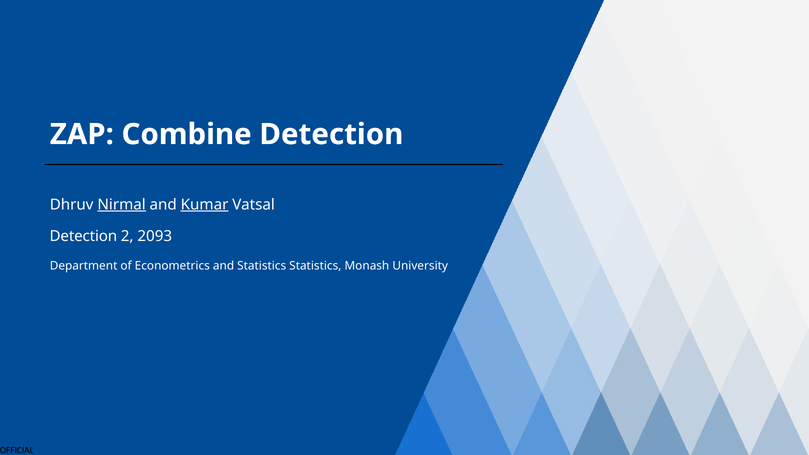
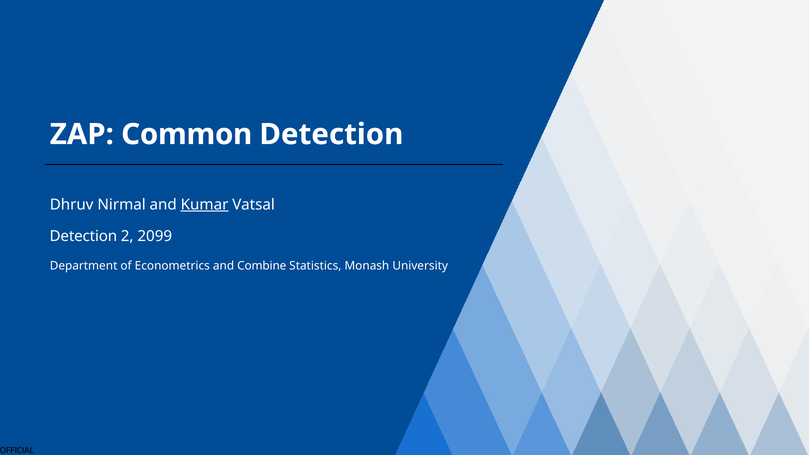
Combine: Combine -> Common (187, 134)
Nirmal underline: present -> none (122, 205)
2093: 2093 -> 2099 (155, 236)
and Statistics: Statistics -> Combine (262, 266)
